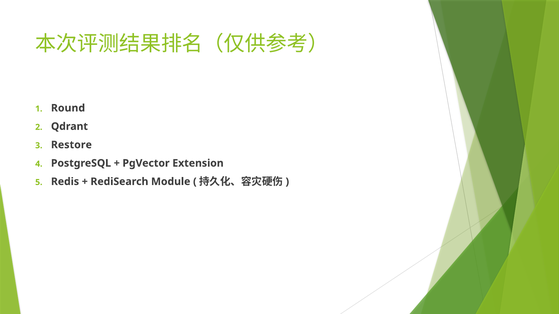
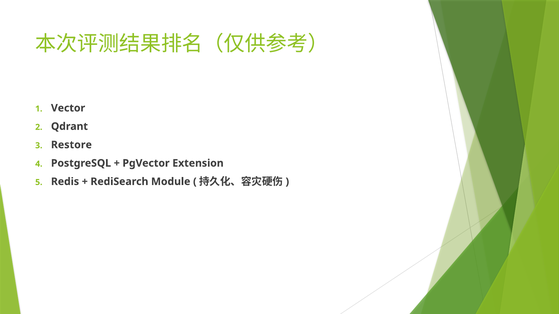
Round: Round -> Vector (68, 108)
